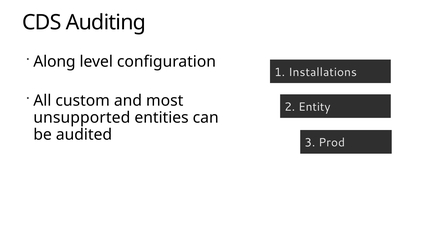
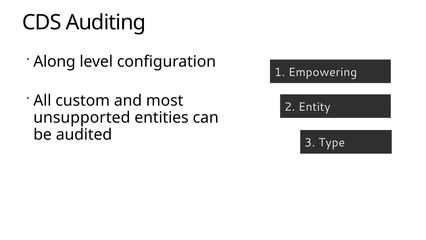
Installations: Installations -> Empowering (323, 72)
Prod: Prod -> Type (332, 142)
